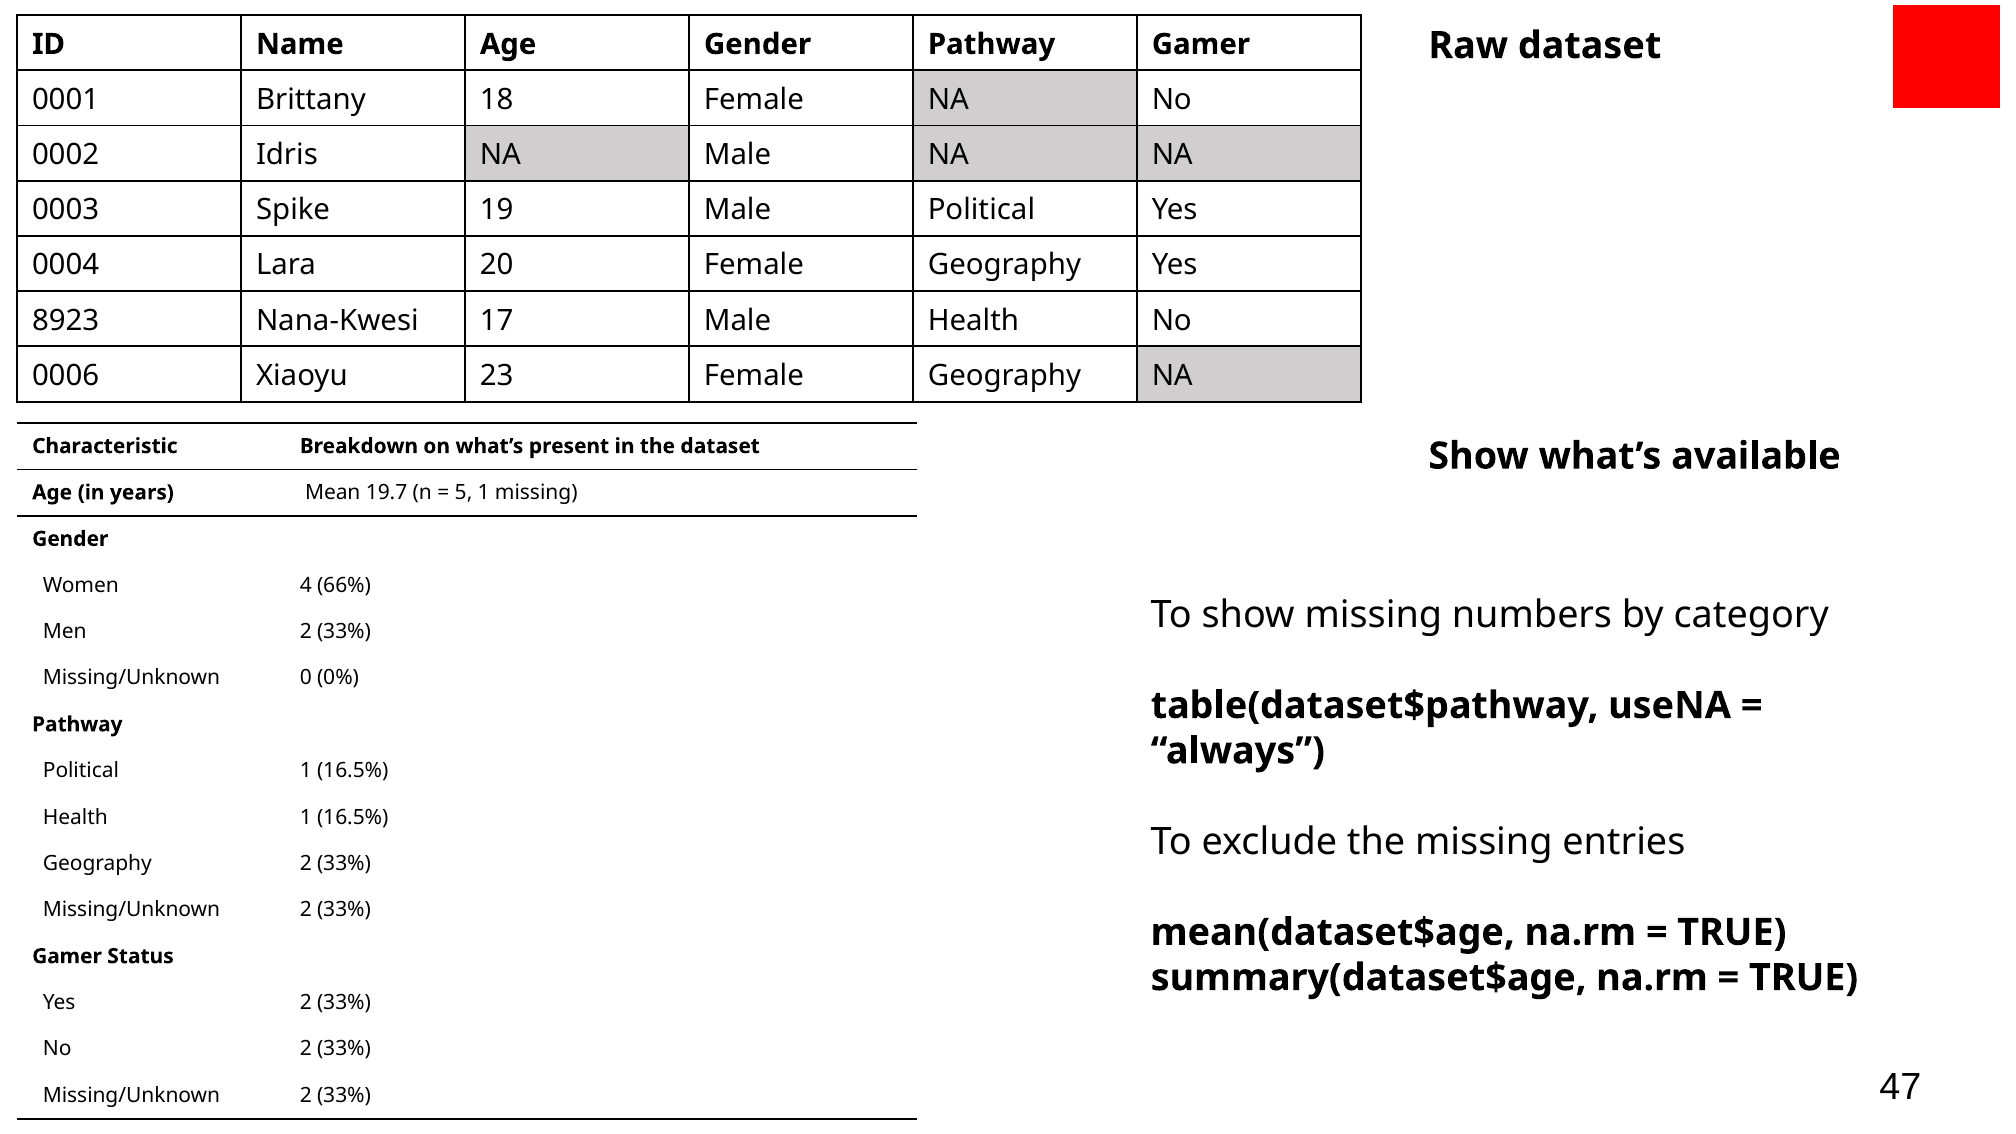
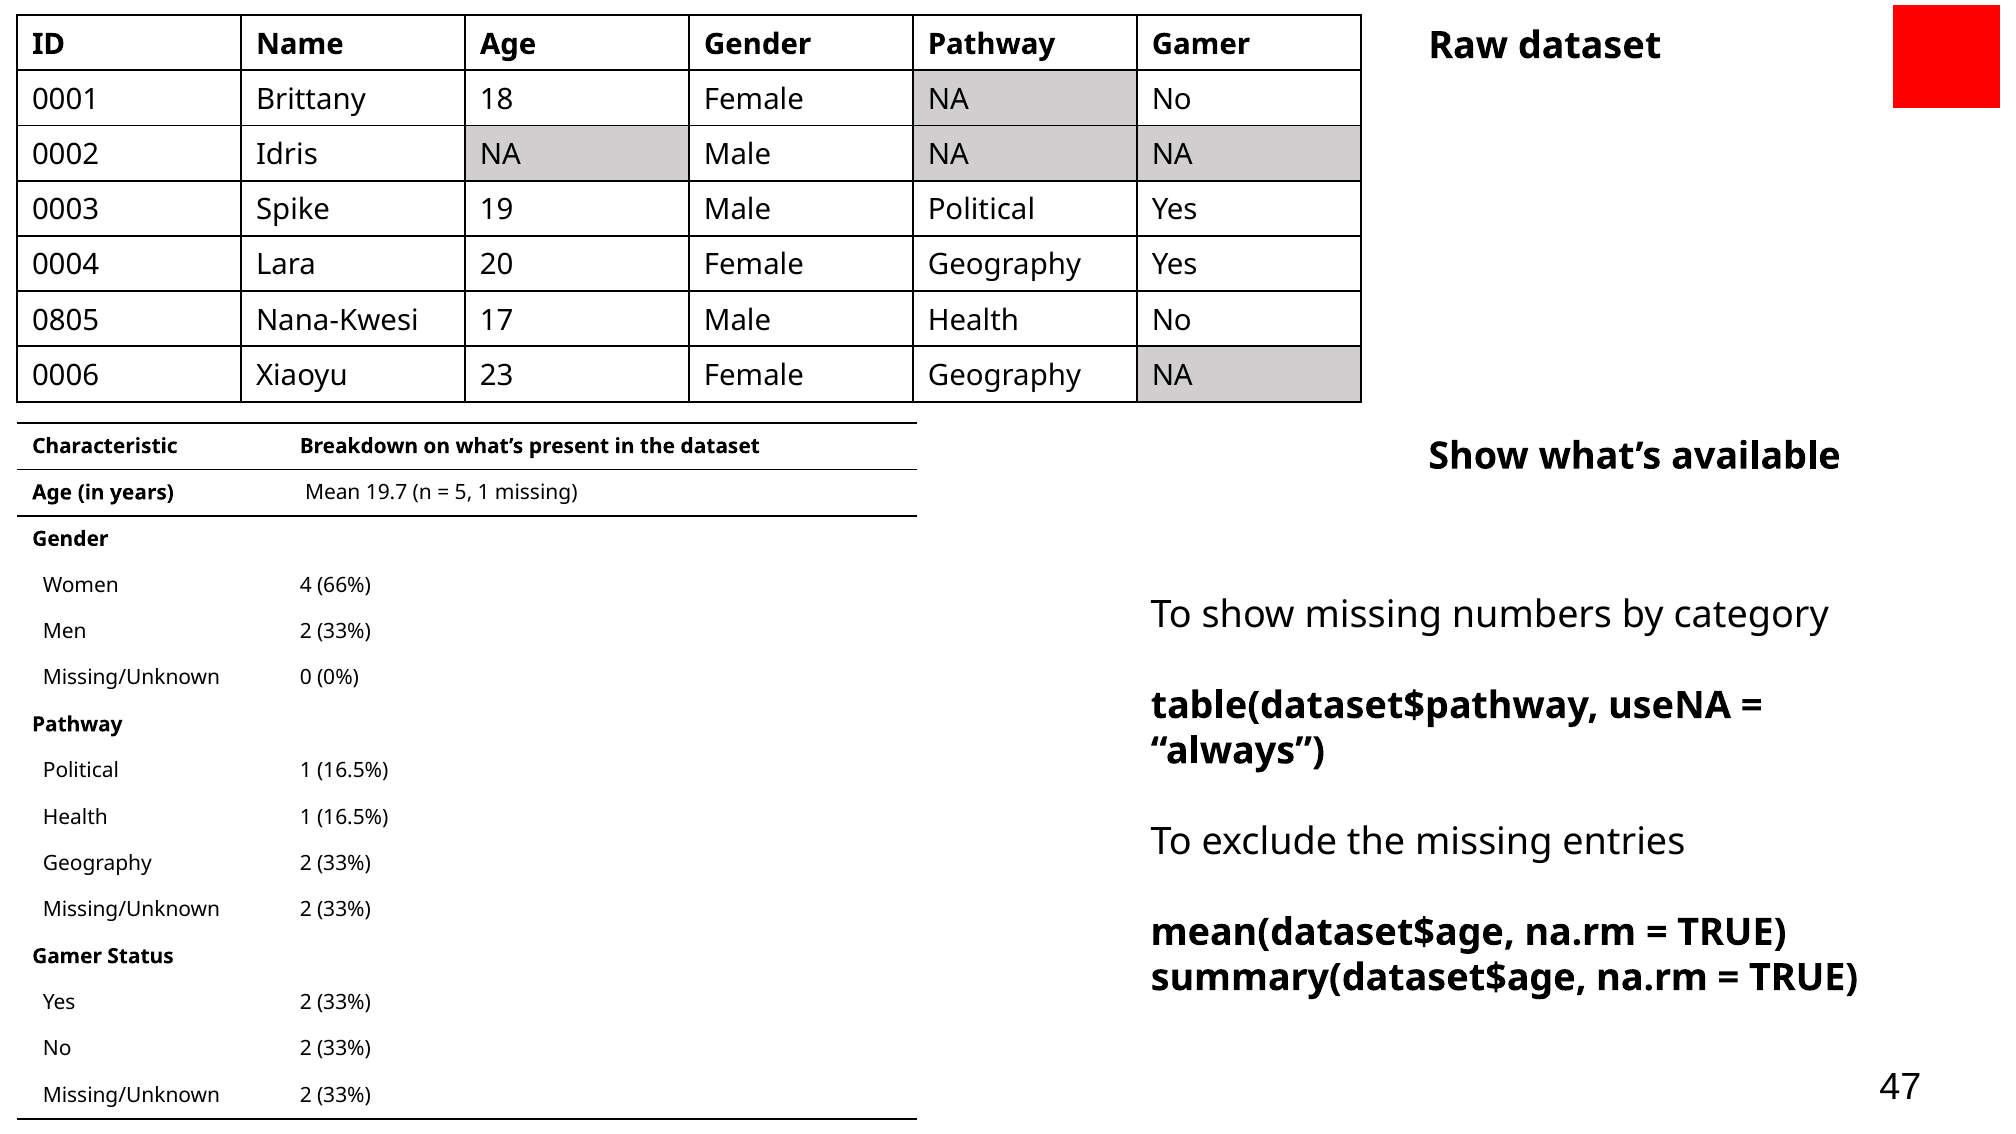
8923: 8923 -> 0805 (66, 320)
